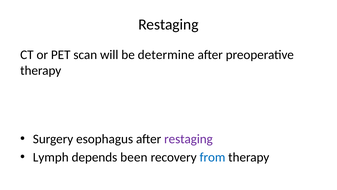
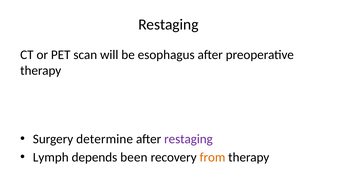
determine: determine -> esophagus (166, 55)
esophagus: esophagus -> determine (105, 139)
from colour: blue -> orange (212, 157)
